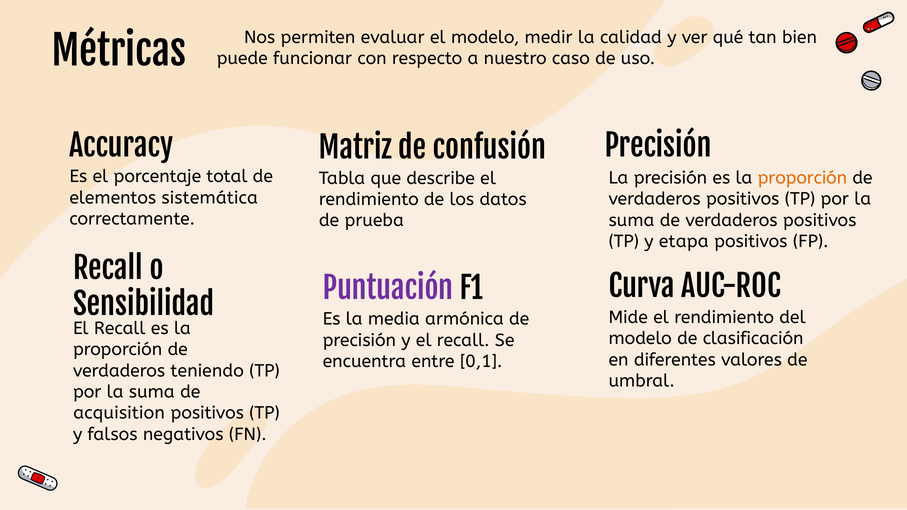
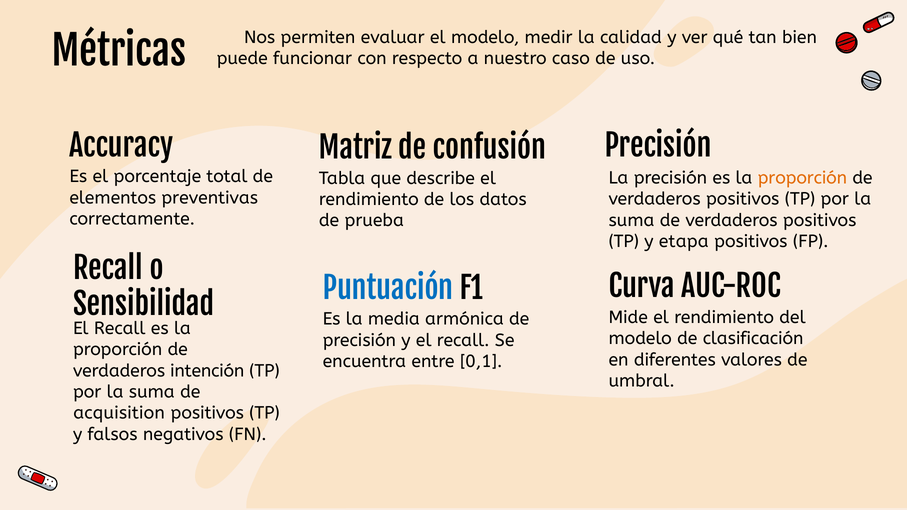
sistemática: sistemática -> preventivas (210, 198)
Puntuación colour: purple -> blue (388, 289)
teniendo: teniendo -> intención (207, 371)
